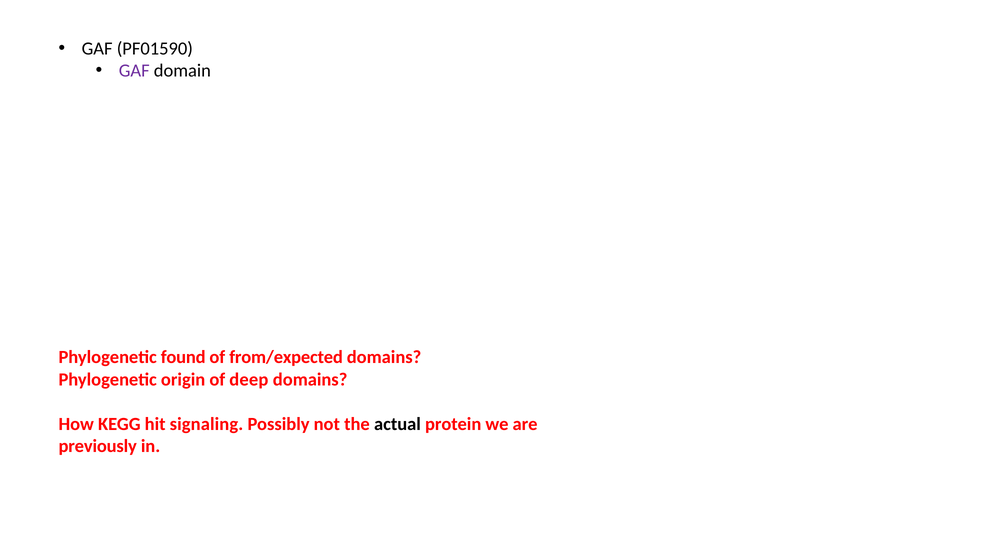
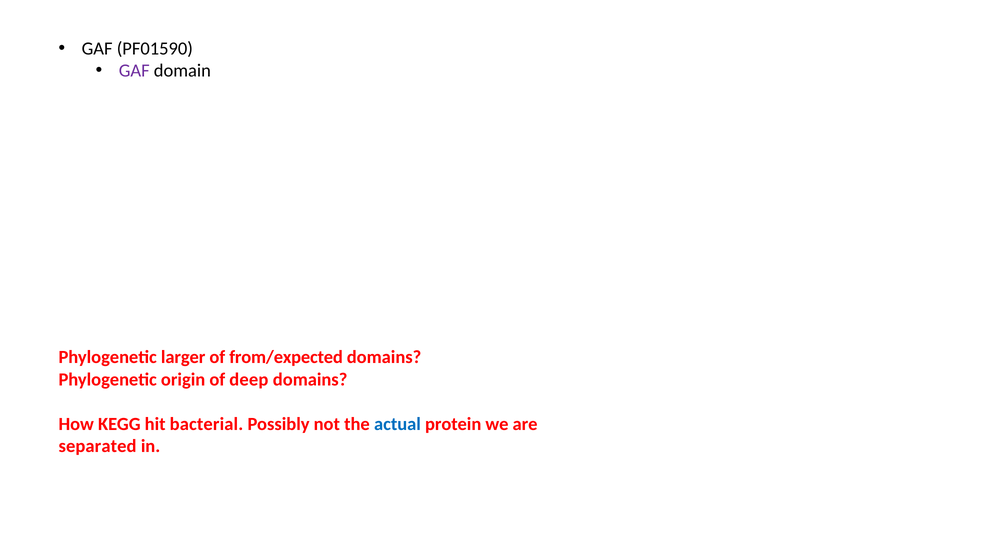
found: found -> larger (183, 357)
signaling: signaling -> bacterial (206, 424)
actual colour: black -> blue (397, 424)
previously: previously -> separated (98, 446)
